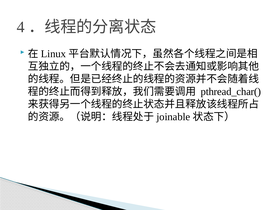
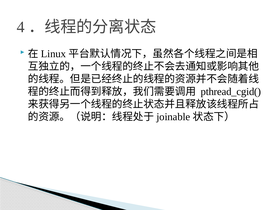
pthread_char(: pthread_char( -> pthread_cgid( (231, 92)
